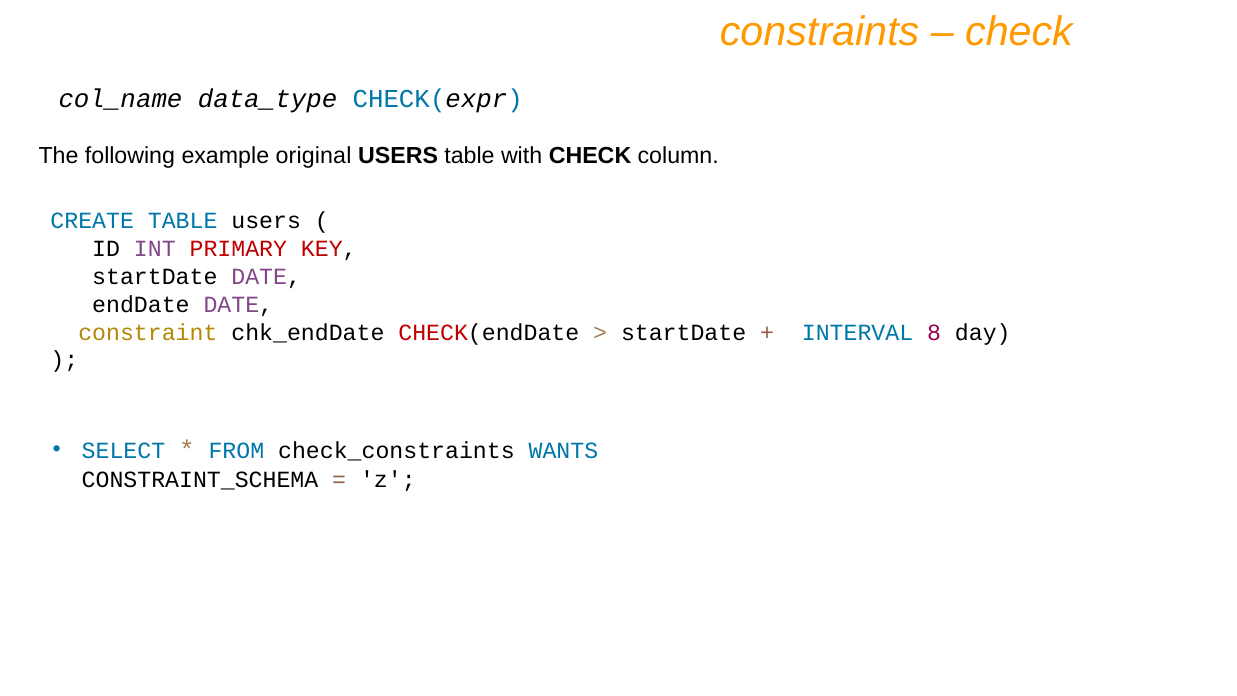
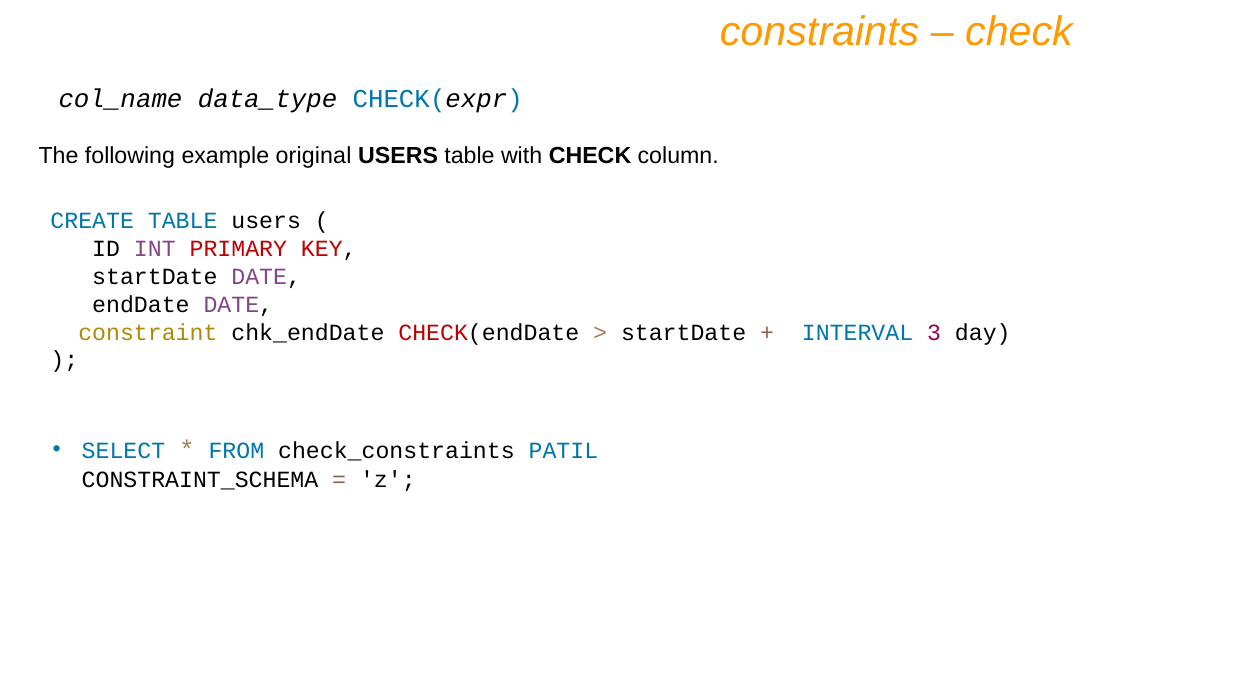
8: 8 -> 3 (934, 332)
WANTS: WANTS -> PATIL (563, 451)
